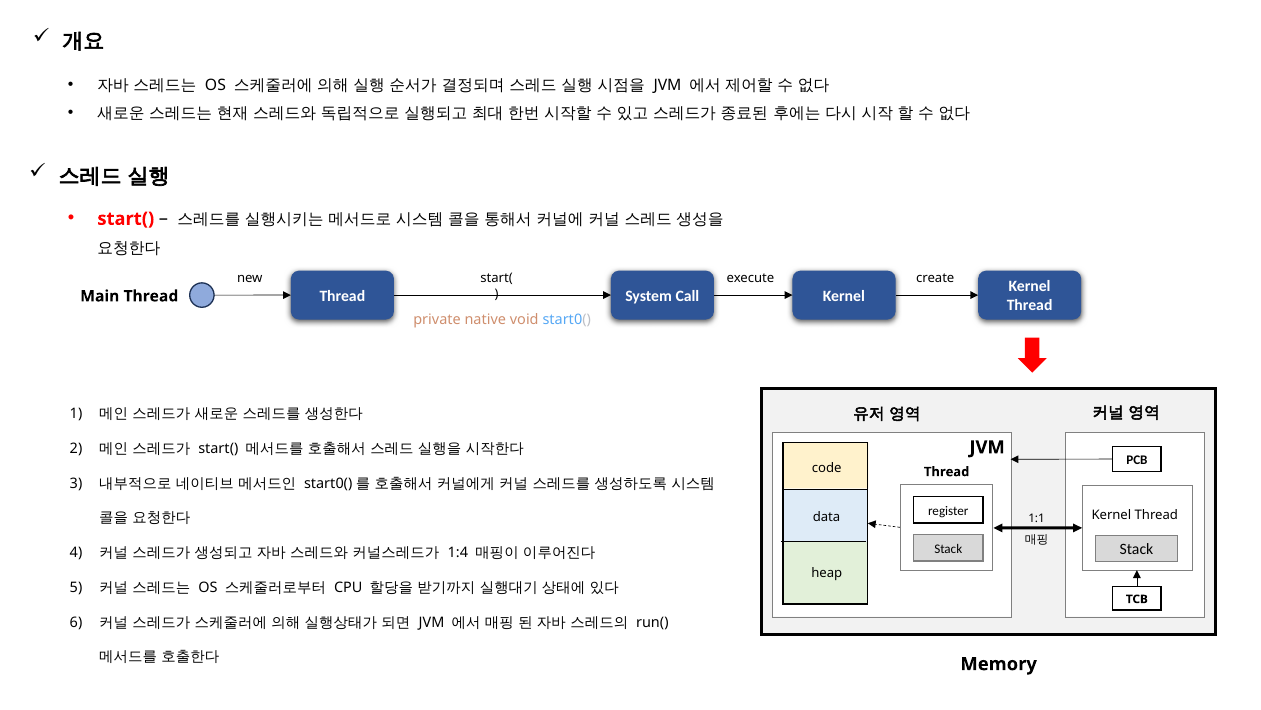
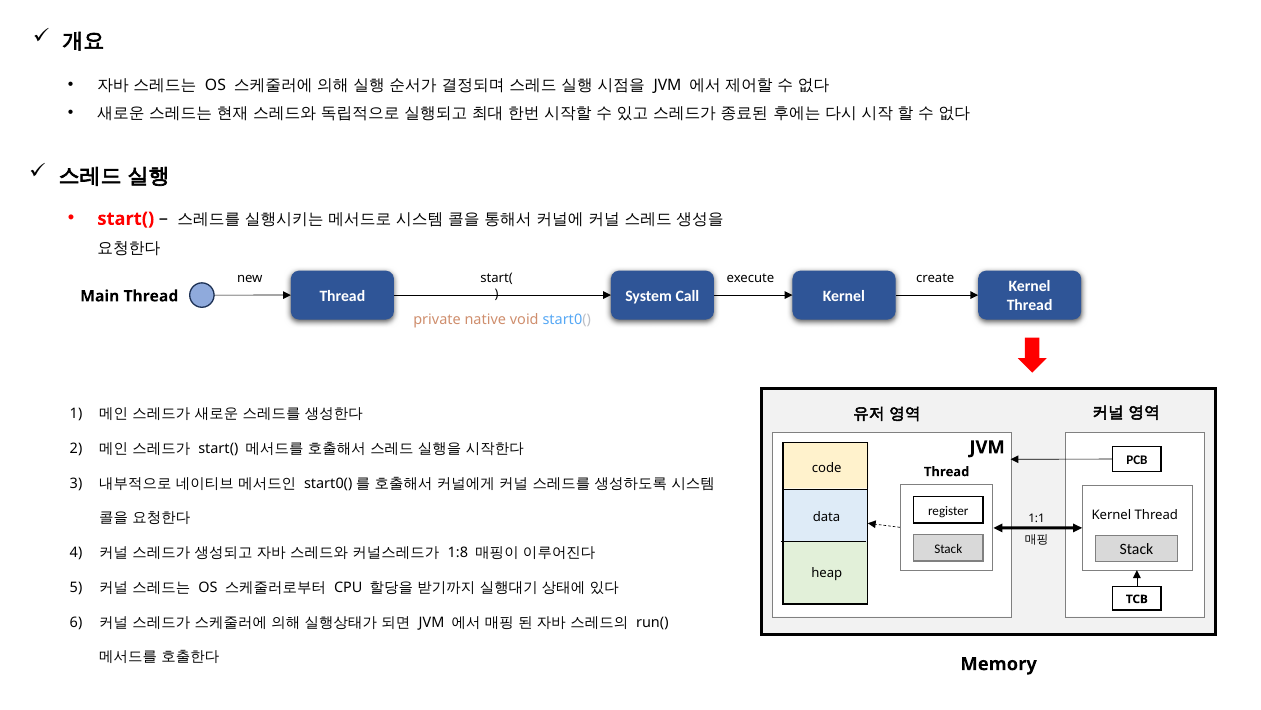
1:4: 1:4 -> 1:8 (458, 552)
